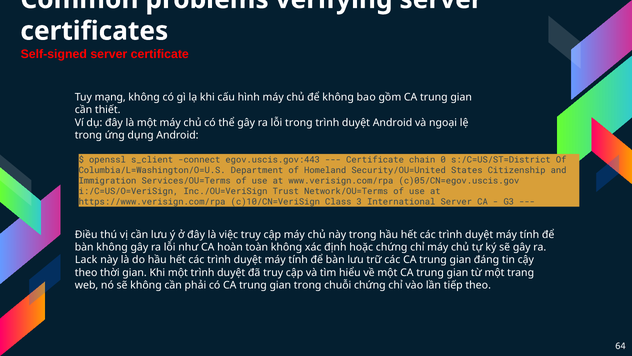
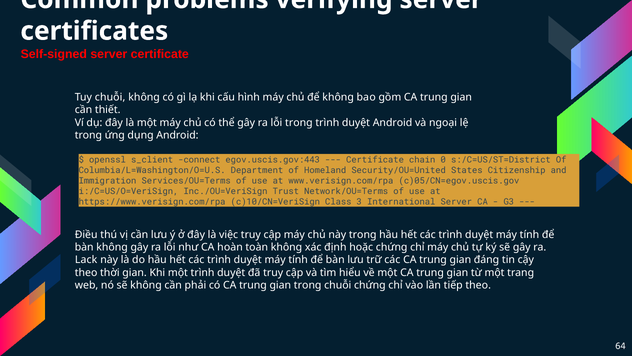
Tuy mạng: mạng -> chuỗi (110, 97)
